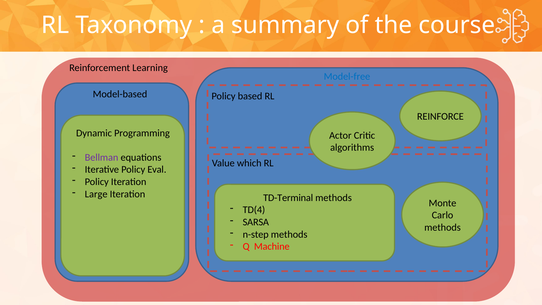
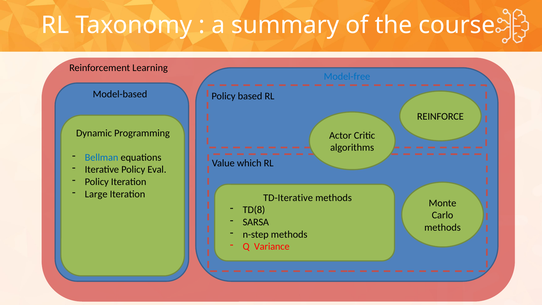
Bellman colour: purple -> blue (102, 157)
TD-Terminal: TD-Terminal -> TD-Iterative (288, 198)
TD(4: TD(4 -> TD(8 (254, 210)
Machine: Machine -> Variance (272, 246)
